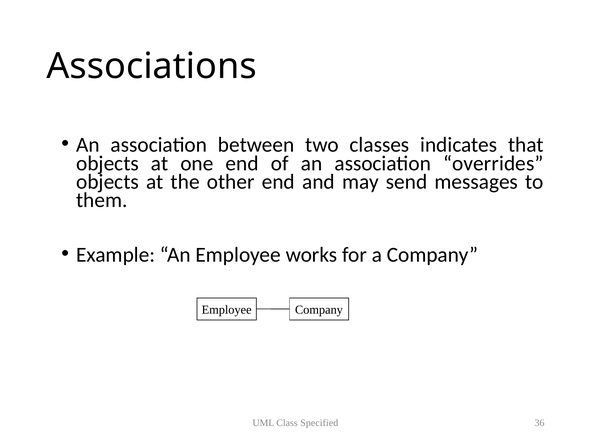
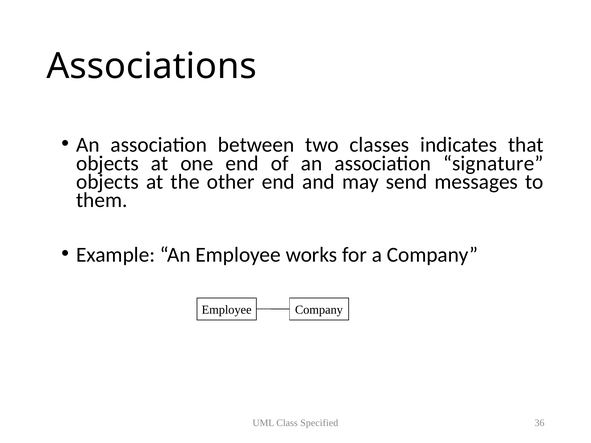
overrides: overrides -> signature (493, 163)
